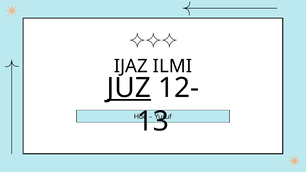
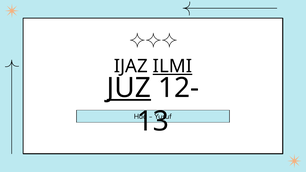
ILMI underline: none -> present (172, 66)
